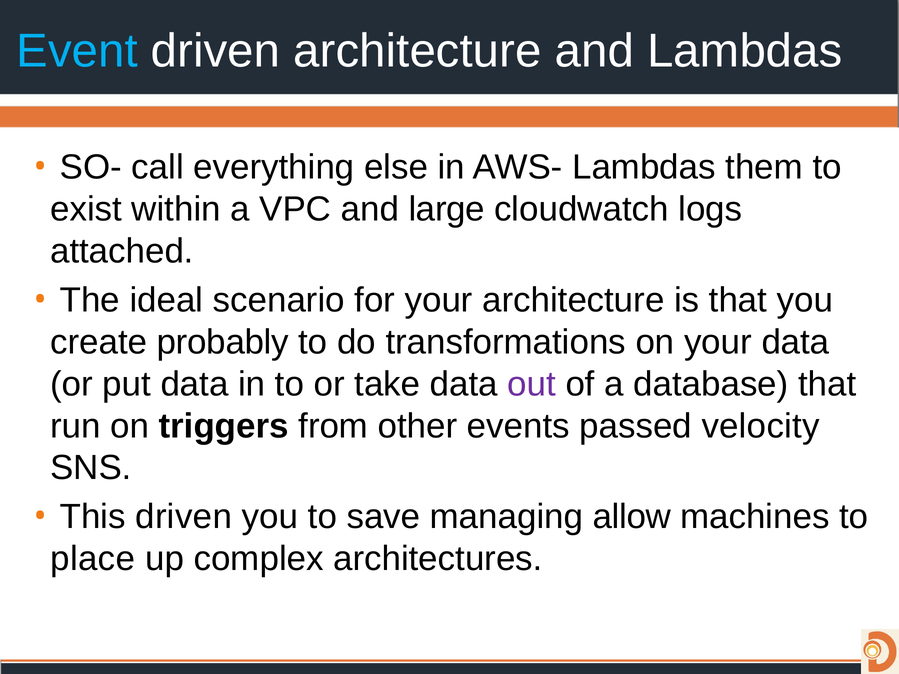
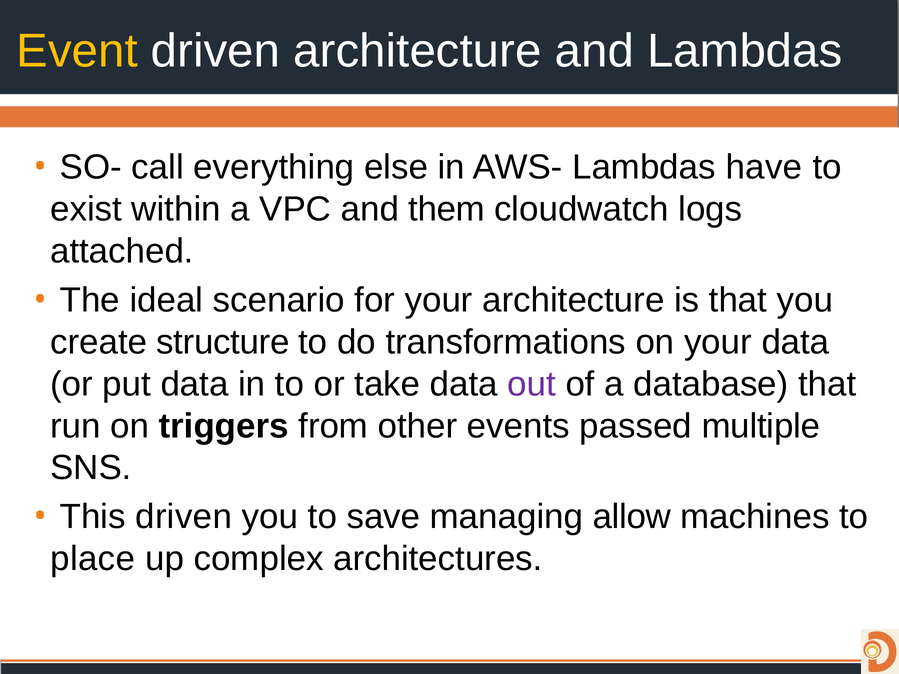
Event colour: light blue -> yellow (77, 51)
them: them -> have (764, 167)
large: large -> them (447, 209)
probably: probably -> structure (223, 342)
velocity: velocity -> multiple (761, 426)
